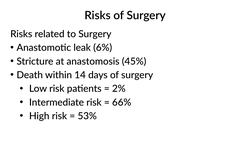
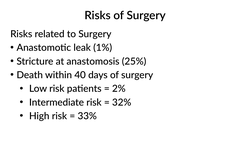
6%: 6% -> 1% (103, 48)
45%: 45% -> 25% (134, 62)
14: 14 -> 40 (80, 75)
66%: 66% -> 32% (122, 103)
53%: 53% -> 33% (87, 116)
